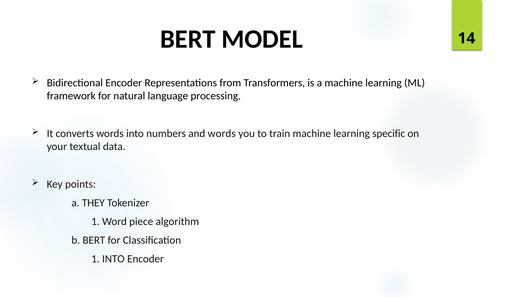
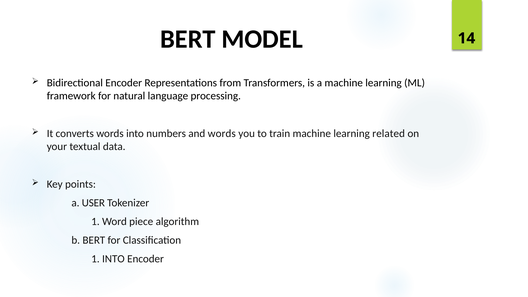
specific: specific -> related (389, 133)
THEY: THEY -> USER (93, 203)
